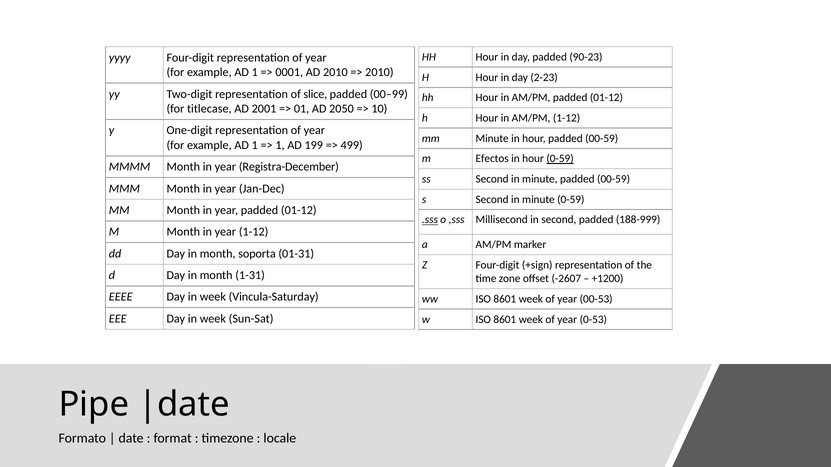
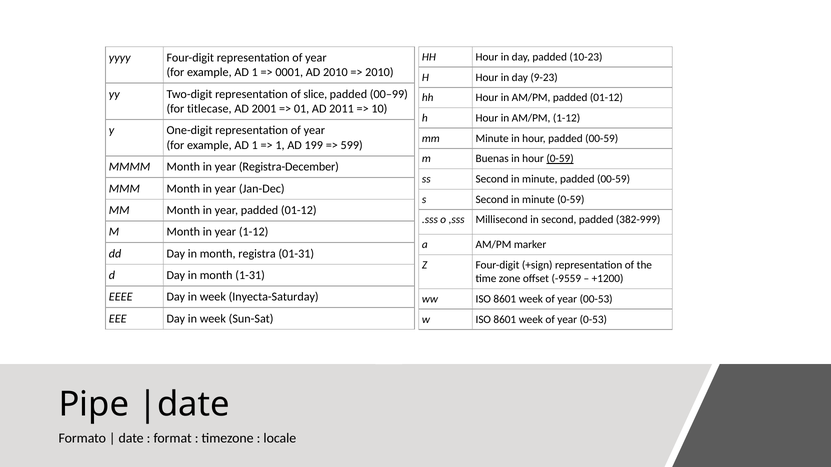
90-23: 90-23 -> 10-23 (586, 57)
2-23: 2-23 -> 9-23 (544, 77)
2050: 2050 -> 2011 (342, 109)
499: 499 -> 599 (352, 145)
Efectos: Efectos -> Buenas (492, 159)
.sss underline: present -> none (430, 220)
188-999: 188-999 -> 382-999 (638, 220)
soporta: soporta -> registra (257, 254)
-2607: -2607 -> -9559 (566, 279)
Vincula-Saturday: Vincula-Saturday -> Inyecta-Saturday (274, 297)
